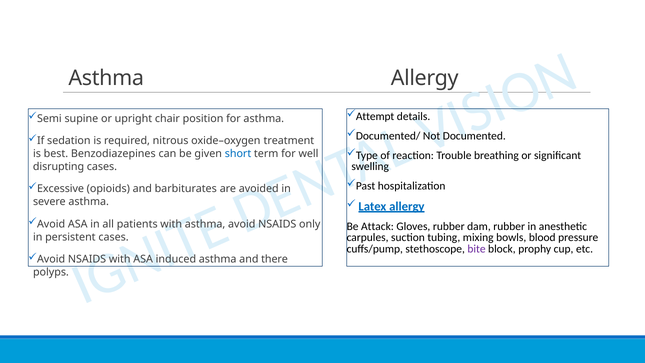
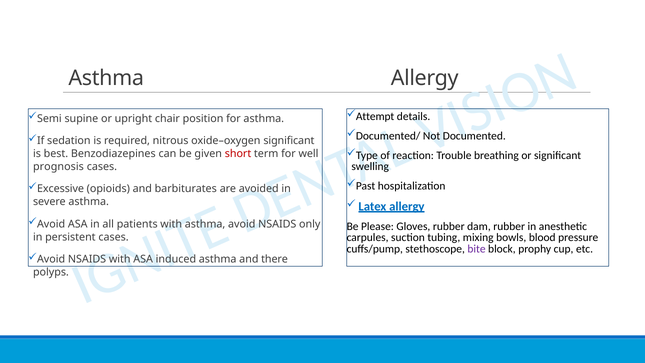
oxide–oxygen treatment: treatment -> significant (289, 141)
short colour: blue -> red (238, 154)
disrupting: disrupting -> prognosis (58, 167)
Attack: Attack -> Please (377, 226)
